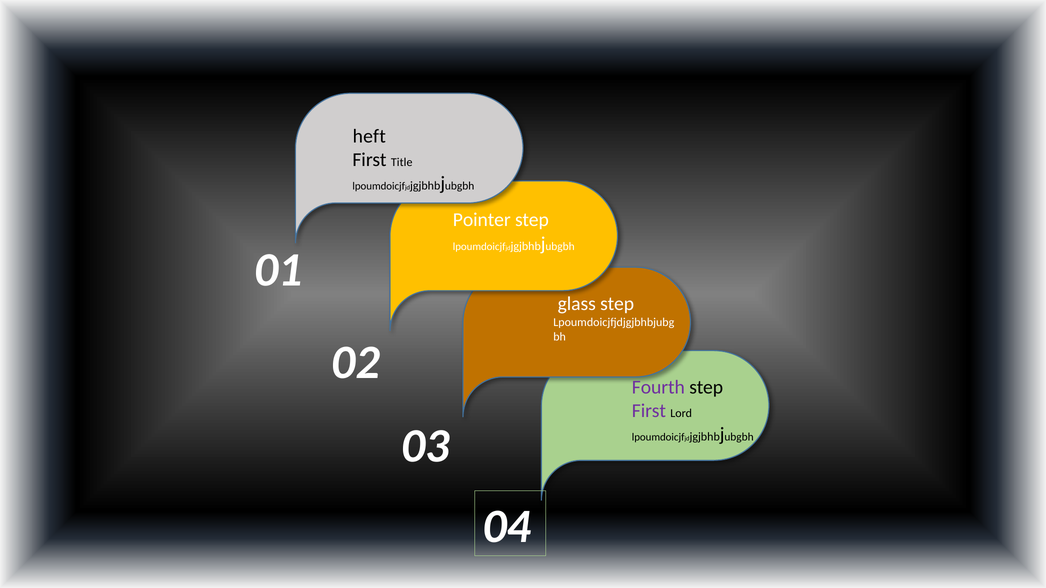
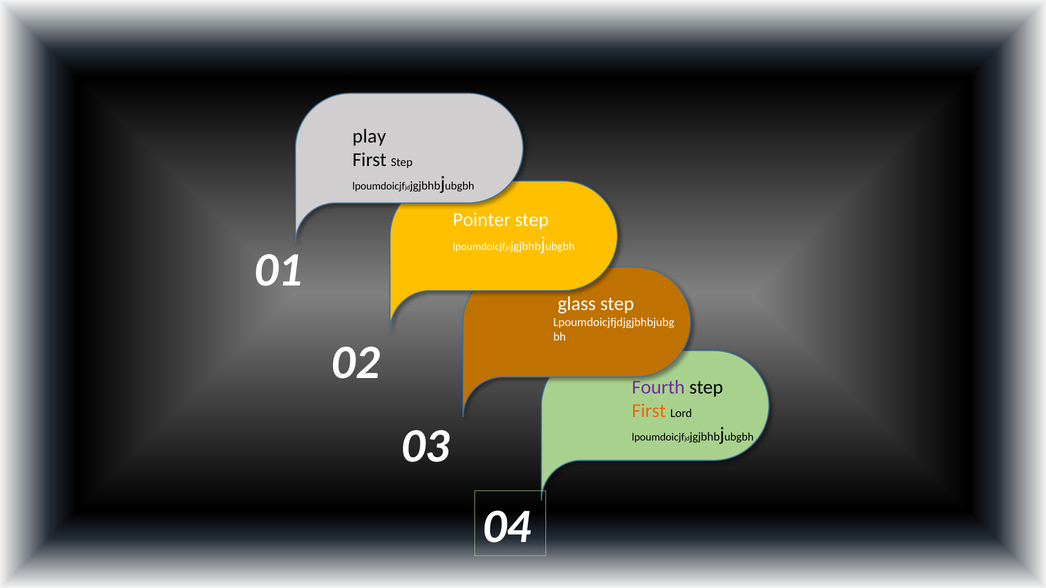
heft: heft -> play (369, 136)
First Title: Title -> Step (402, 162)
First colour: purple -> orange (649, 411)
